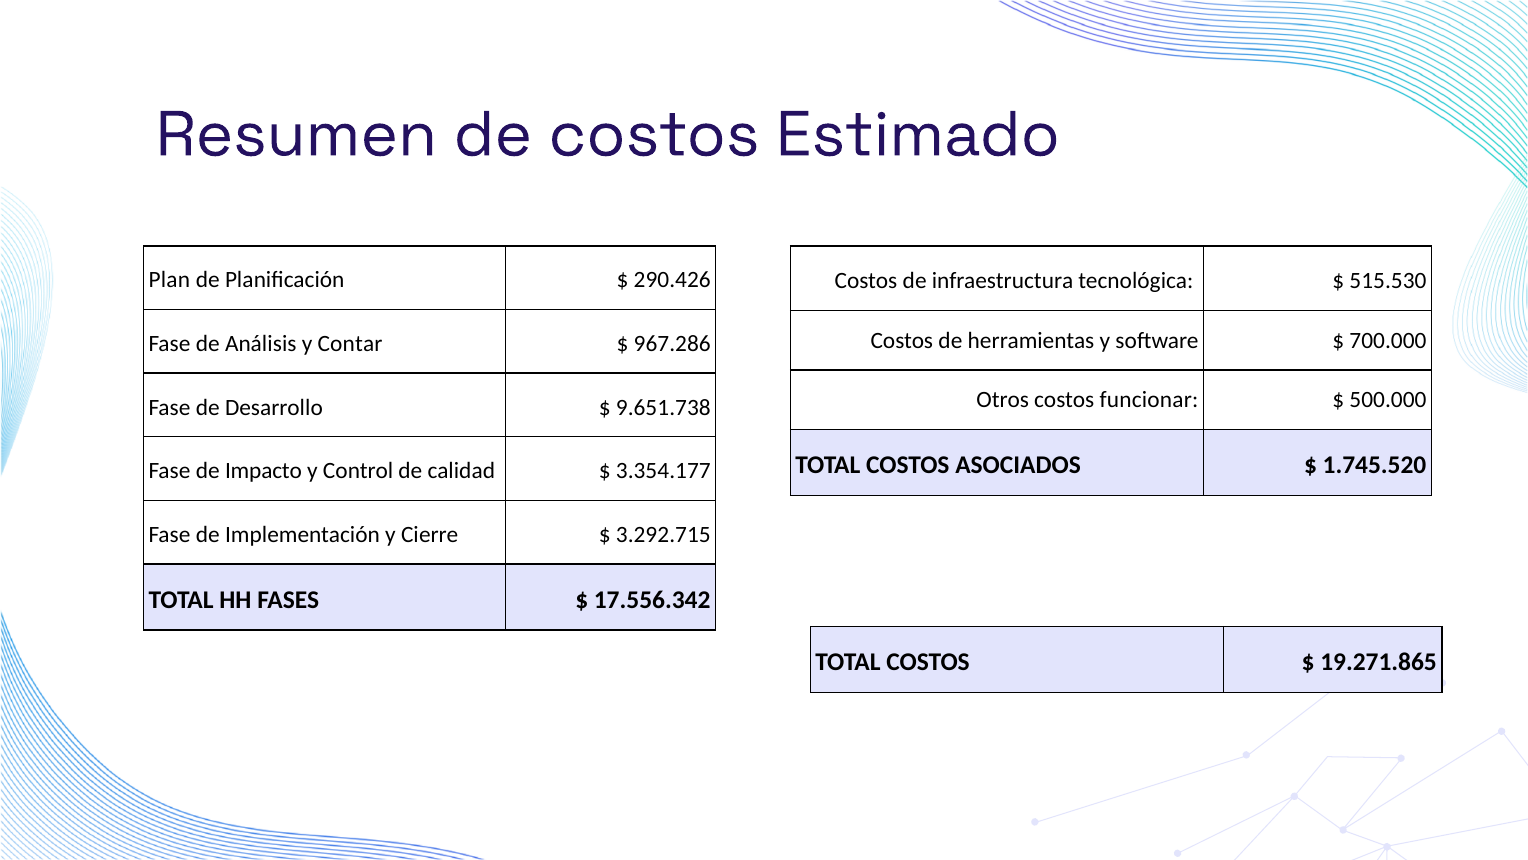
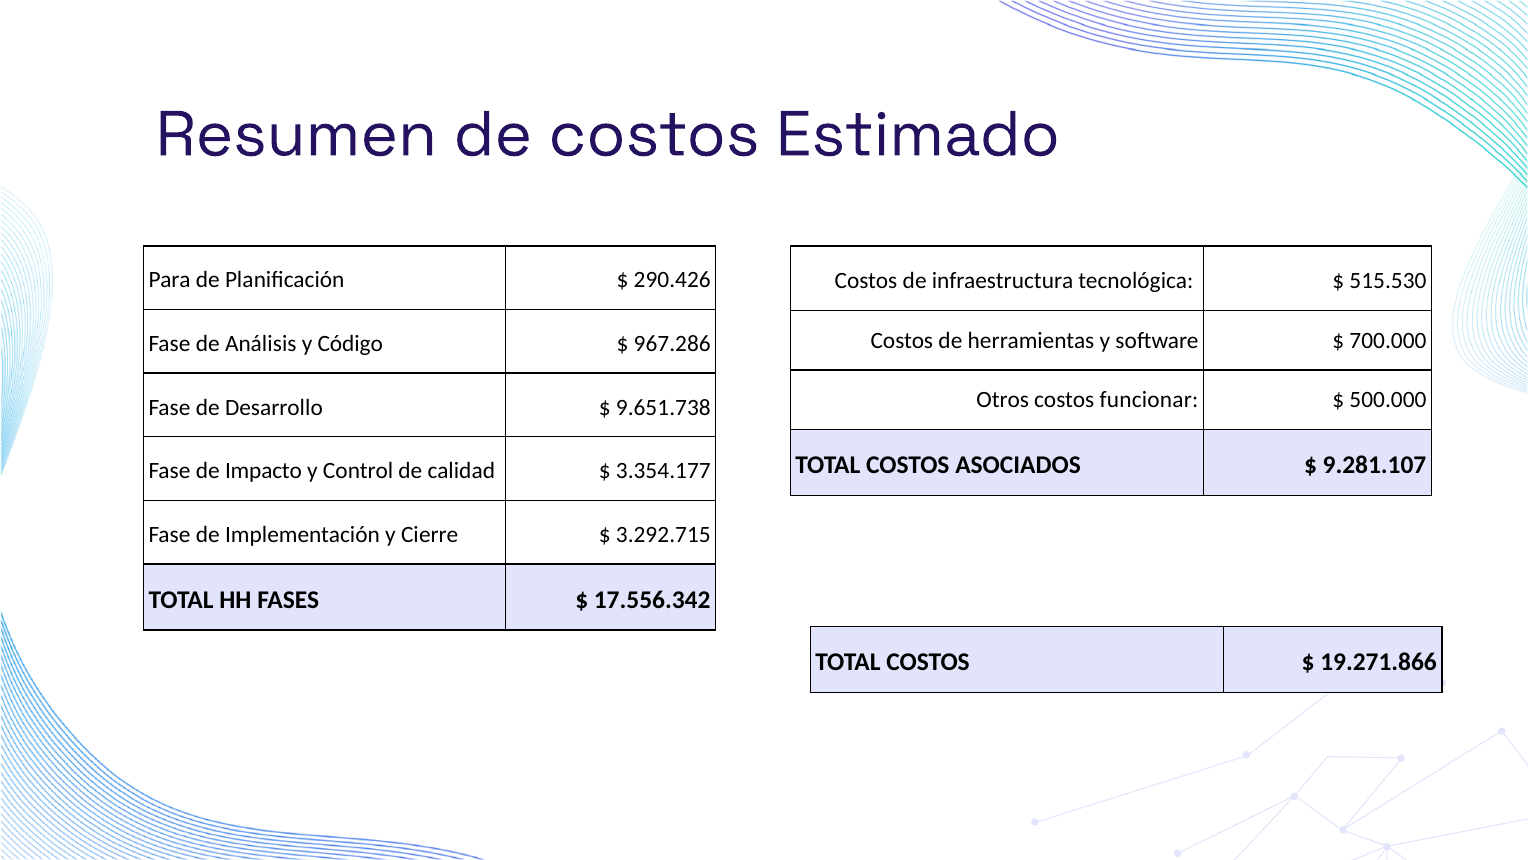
Plan: Plan -> Para (170, 280)
Contar: Contar -> Código (350, 344)
1.745.520: 1.745.520 -> 9.281.107 (1374, 465)
19.271.865: 19.271.865 -> 19.271.866 (1379, 662)
